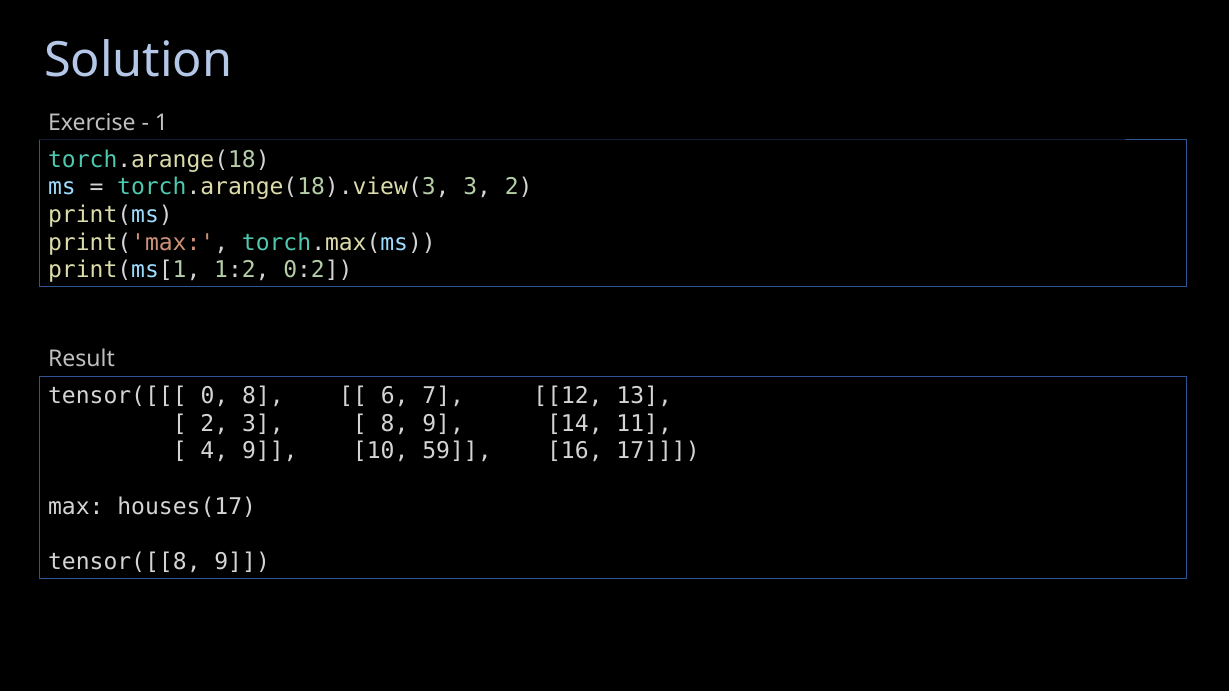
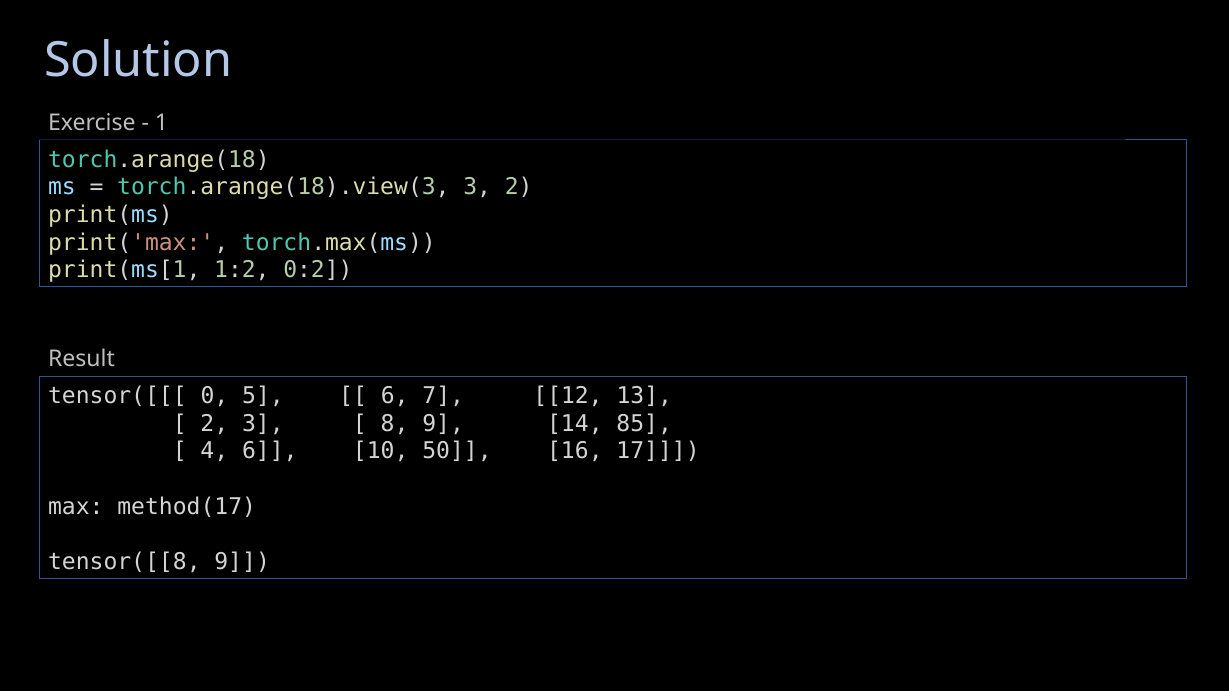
0 8: 8 -> 5 (263, 396)
11: 11 -> 85 (644, 424)
4 9: 9 -> 6 (270, 451)
59: 59 -> 50 (457, 451)
houses(17: houses(17 -> method(17 (187, 507)
